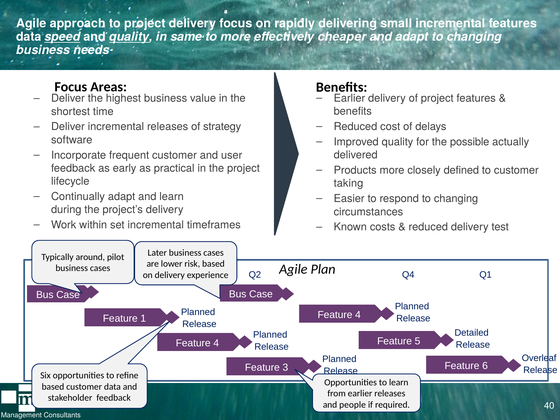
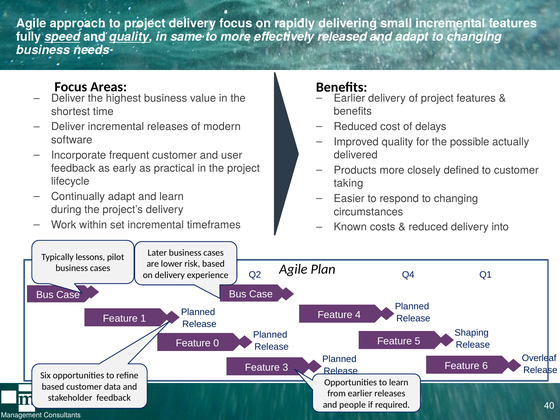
data: data -> fully (29, 37)
cheaper: cheaper -> released (342, 37)
strategy: strategy -> modern (222, 127)
test: test -> into (500, 227)
around: around -> lessons (90, 257)
Detailed: Detailed -> Shaping (472, 333)
4: 4 -> 0 (216, 343)
